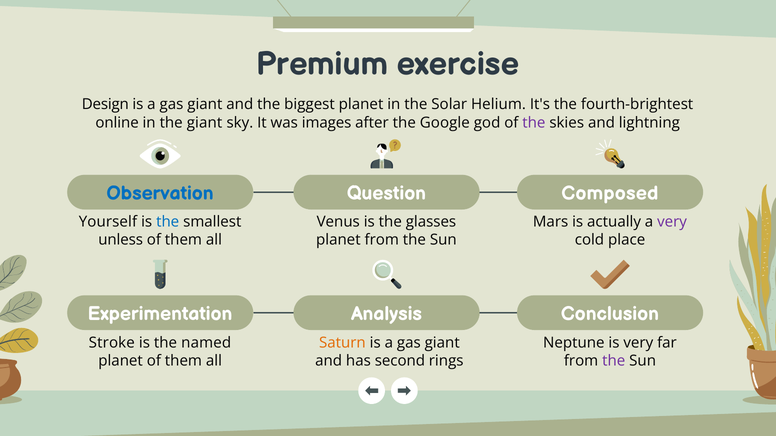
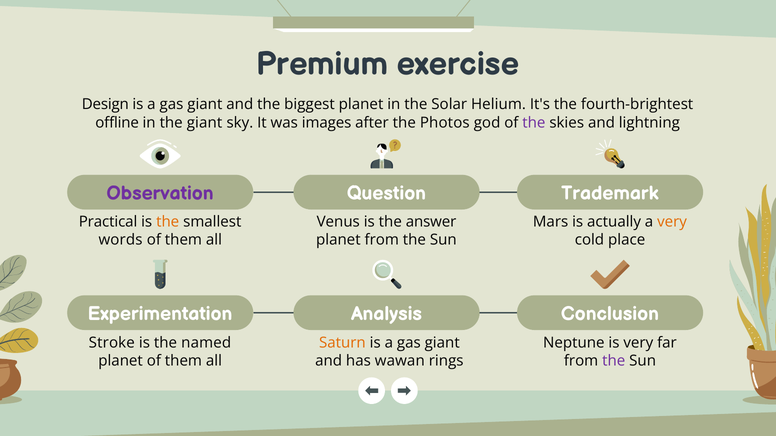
online: online -> offline (117, 123)
Google: Google -> Photos (445, 123)
Observation colour: blue -> purple (160, 194)
Composed: Composed -> Trademark (610, 194)
Yourself: Yourself -> Practical (108, 222)
the colour: blue -> orange (168, 222)
glasses: glasses -> answer (431, 222)
very colour: purple -> orange (672, 222)
unless: unless -> words (120, 240)
second: second -> wawan (400, 361)
